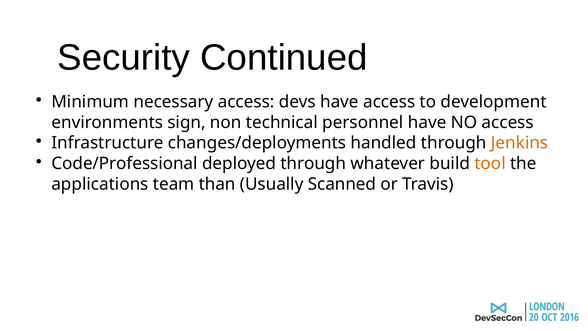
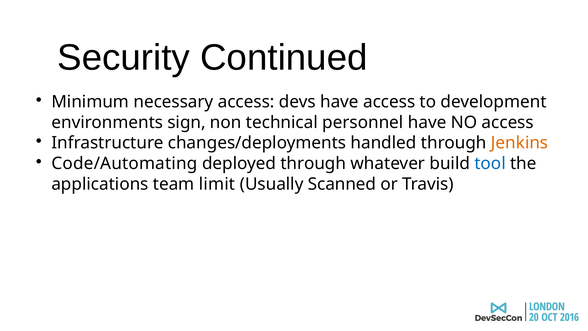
Code/Professional: Code/Professional -> Code/Automating (124, 163)
tool colour: orange -> blue (490, 163)
than: than -> limit (217, 184)
